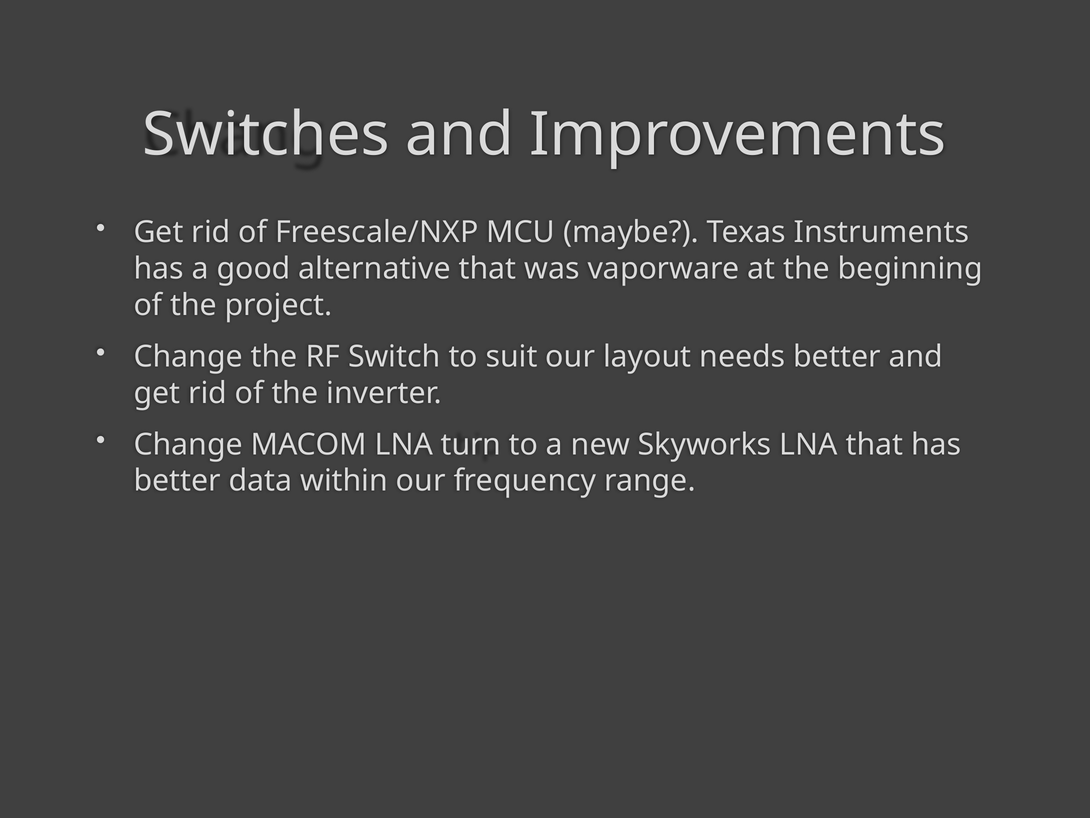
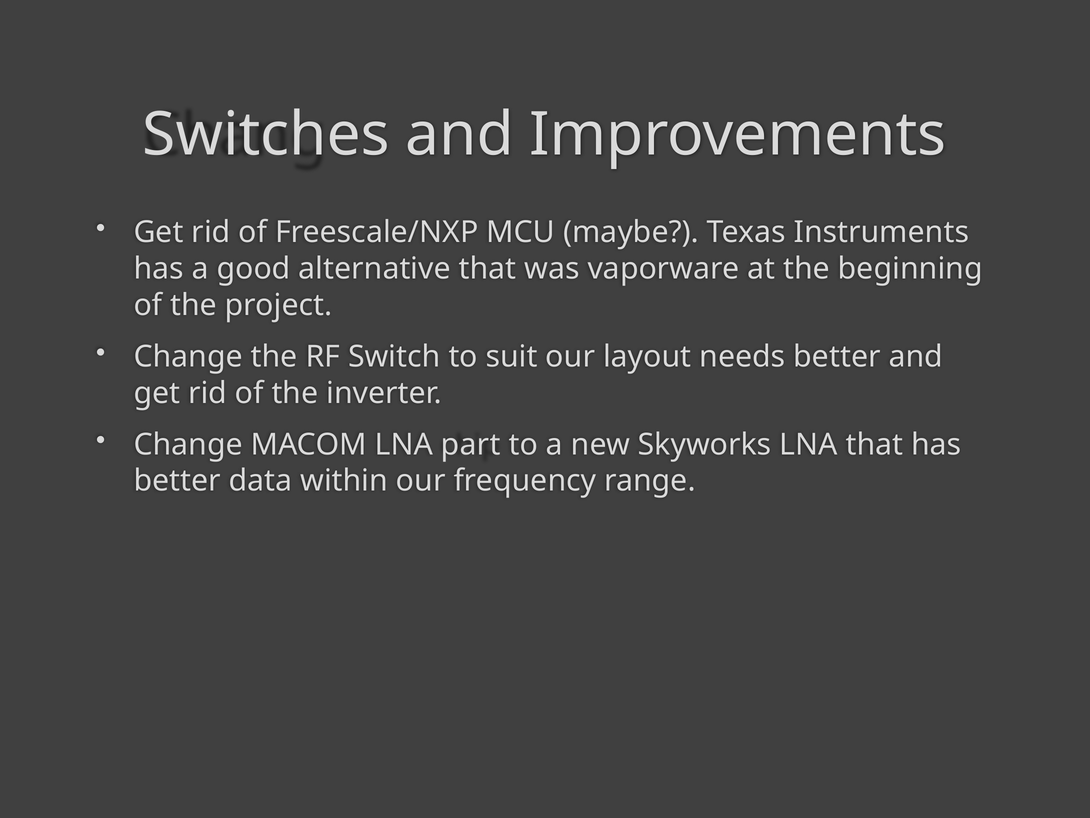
turn: turn -> part (471, 444)
